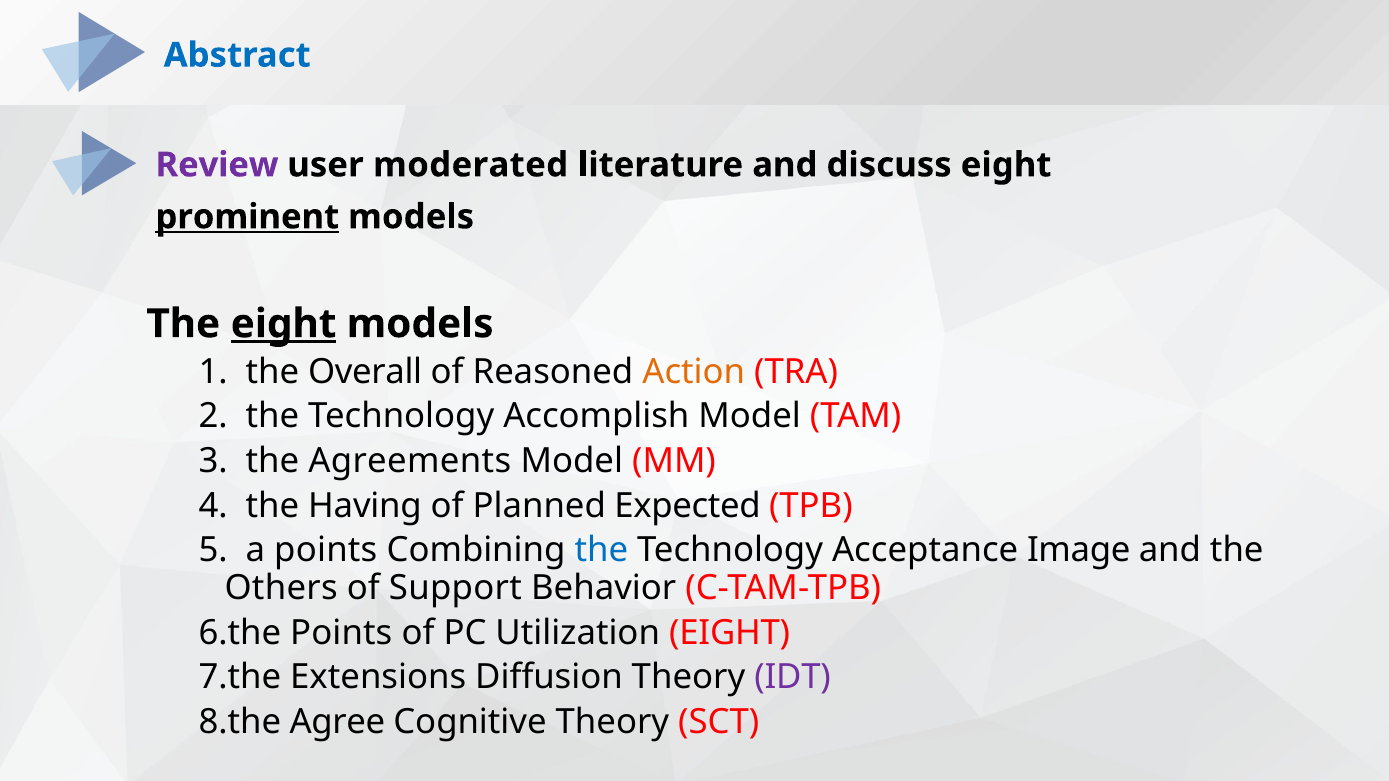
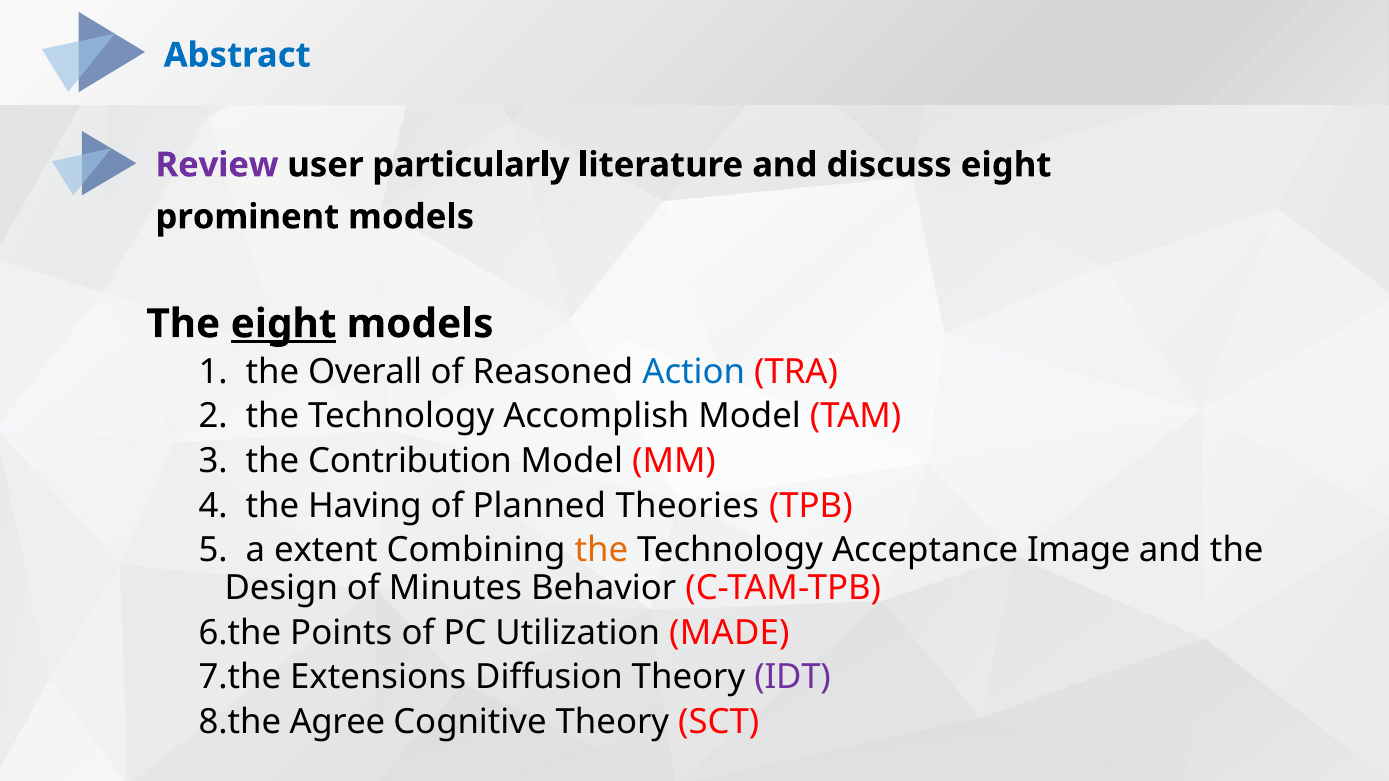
moderated: moderated -> particularly (471, 165)
prominent underline: present -> none (247, 217)
Action colour: orange -> blue (694, 372)
Agreements: Agreements -> Contribution (410, 461)
Expected: Expected -> Theories (687, 506)
a points: points -> extent (326, 551)
the colour: blue -> orange (601, 551)
Others: Others -> Design (281, 588)
Support: Support -> Minutes (455, 588)
Utilization EIGHT: EIGHT -> MADE (729, 633)
